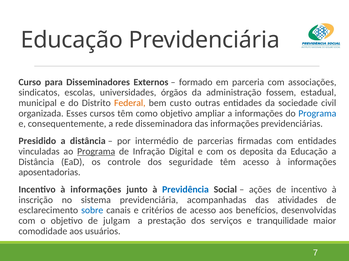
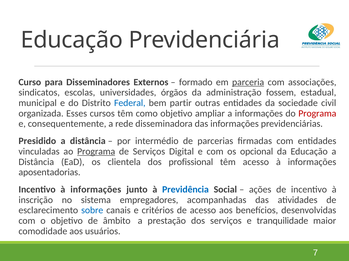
parceria underline: none -> present (248, 82)
Federal colour: orange -> blue (130, 103)
custo: custo -> partir (181, 103)
Programa colour: blue -> red (317, 114)
de Infração: Infração -> Serviços (149, 152)
deposita: deposita -> opcional (257, 152)
controle: controle -> clientela (124, 162)
seguridade: seguridade -> profissional (191, 162)
sistema previdenciária: previdenciária -> empregadores (149, 200)
julgam: julgam -> âmbito (117, 221)
